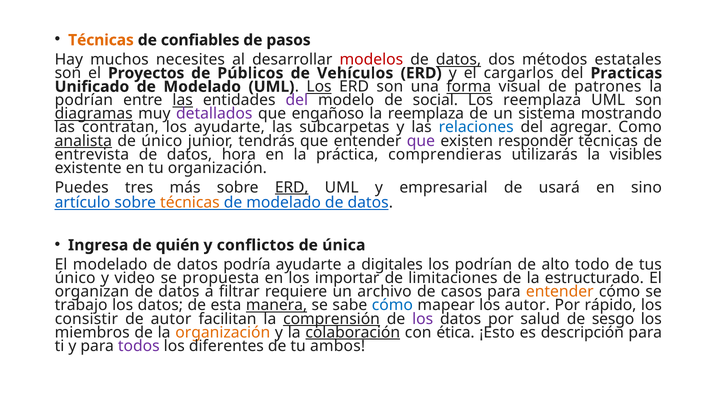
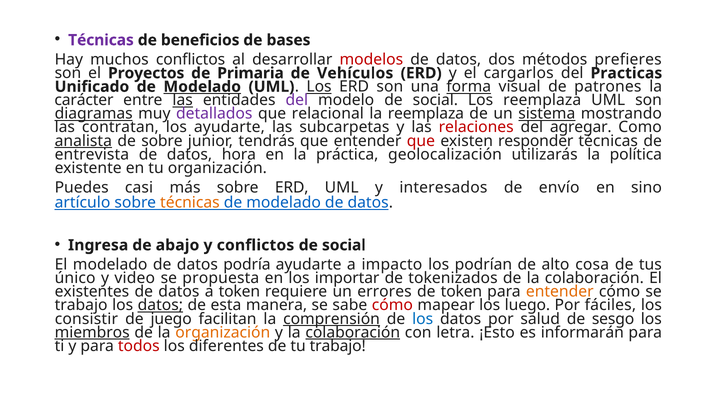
Técnicas colour: orange -> purple (101, 40)
confiables: confiables -> beneficios (200, 40)
pasos: pasos -> bases (289, 40)
muchos necesites: necesites -> conflictos (191, 60)
datos underline: present -> none (459, 60)
estatales: estatales -> prefieres (628, 60)
Públicos: Públicos -> Primaria (251, 73)
Modelado underline: none -> present (202, 87)
podrían: podrían -> carácter (84, 100)
engañoso: engañoso -> relacional (328, 114)
sistema underline: none -> present (547, 114)
relaciones colour: blue -> red (476, 127)
de único: único -> sobre (162, 141)
que colour: purple -> red (421, 141)
comprendieras: comprendieras -> geolocalización (445, 154)
visibles: visibles -> política (636, 154)
tres: tres -> casi (139, 188)
ERD underline: present -> none (292, 188)
empresarial: empresarial -> interesados (443, 188)
usará: usará -> envío (559, 188)
quién: quién -> abajo (178, 245)
única: única -> social (344, 245)
digitales: digitales -> impacto (392, 265)
todo: todo -> cosa (592, 265)
limitaciones: limitaciones -> tokenizados (453, 278)
de la estructurado: estructurado -> colaboración (594, 278)
organizan: organizan -> existentes (92, 292)
a filtrar: filtrar -> token (239, 292)
archivo: archivo -> errores (384, 292)
de casos: casos -> token (461, 292)
datos underline: none -> present (160, 306)
manera underline: present -> none (277, 306)
cómo colour: blue -> red (392, 306)
los autor: autor -> luego (527, 306)
rápido: rápido -> fáciles (610, 306)
de autor: autor -> juego (171, 319)
los colour: purple -> blue (423, 319)
miembros underline: none -> present (92, 333)
ética: ética -> letra (455, 333)
descripción: descripción -> informarán (582, 333)
todos colour: purple -> red (139, 346)
tu ambos: ambos -> trabajo (338, 346)
